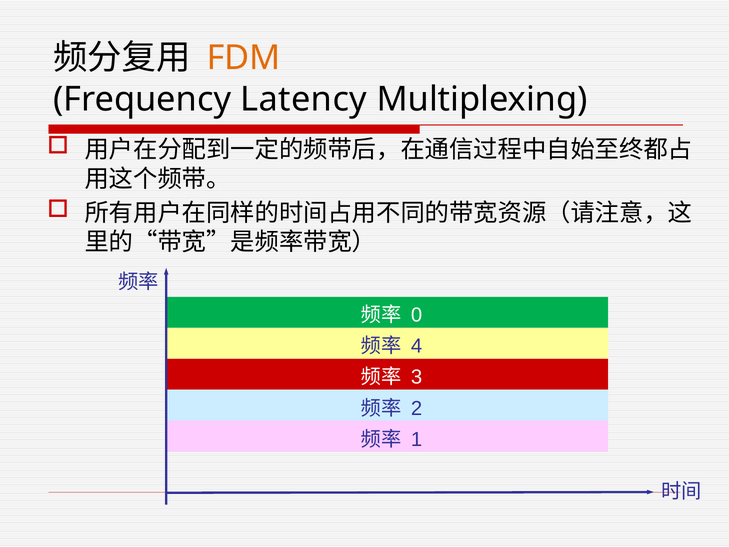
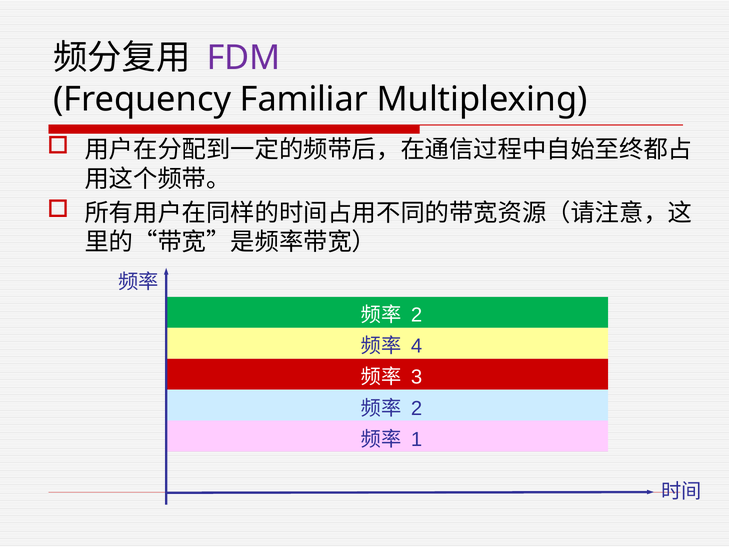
FDM colour: orange -> purple (244, 58)
Latency: Latency -> Familiar (304, 99)
0: 0 -> 2 (417, 315)
